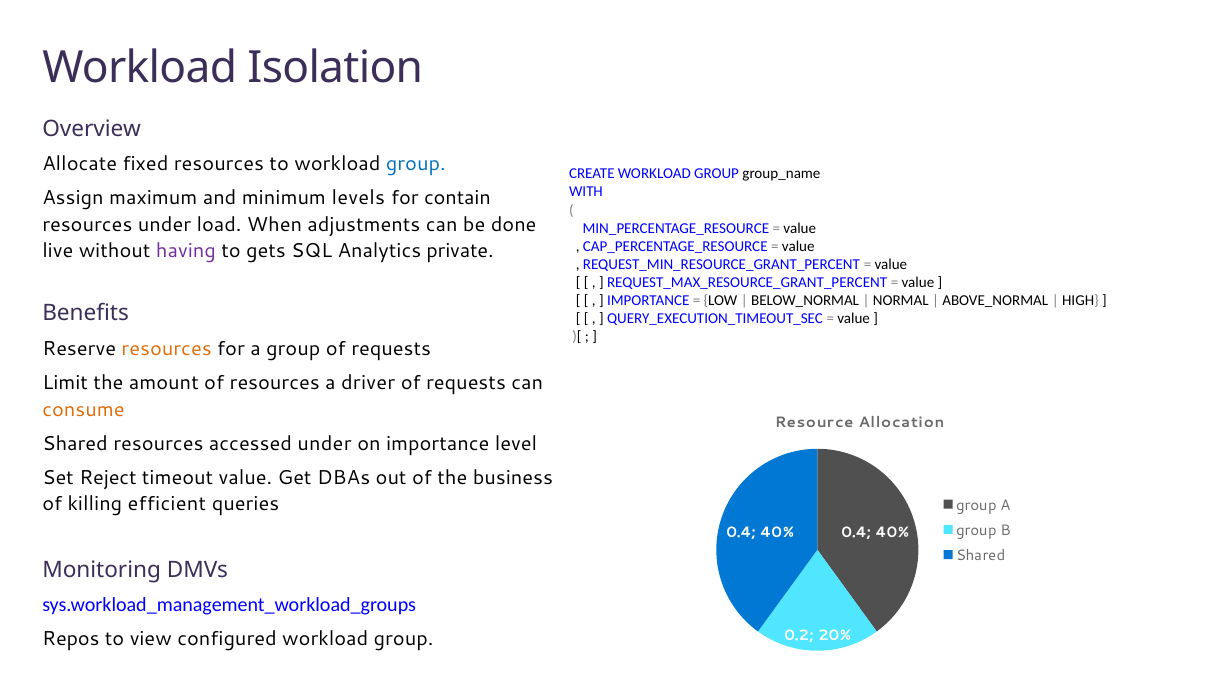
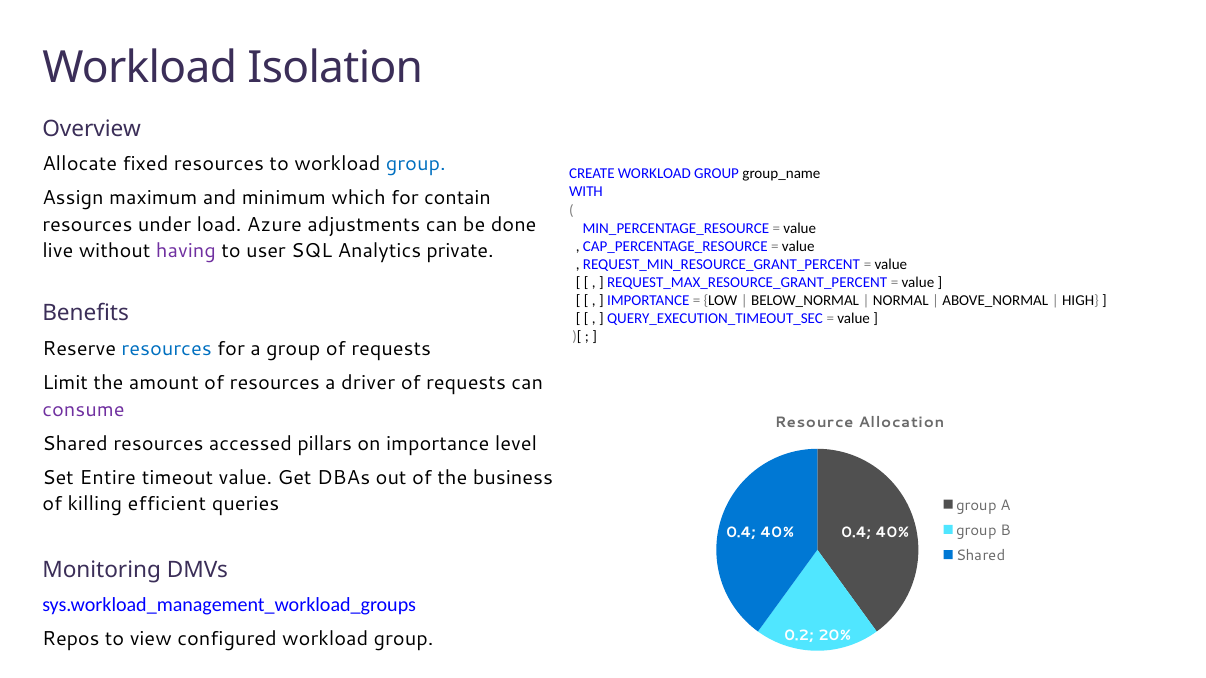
levels: levels -> which (359, 198)
When: When -> Azure (274, 225)
gets: gets -> user (266, 251)
resources colour: orange -> blue (167, 349)
consume colour: orange -> purple (83, 410)
accessed under: under -> pillars (325, 444)
Reject: Reject -> Entire (108, 478)
